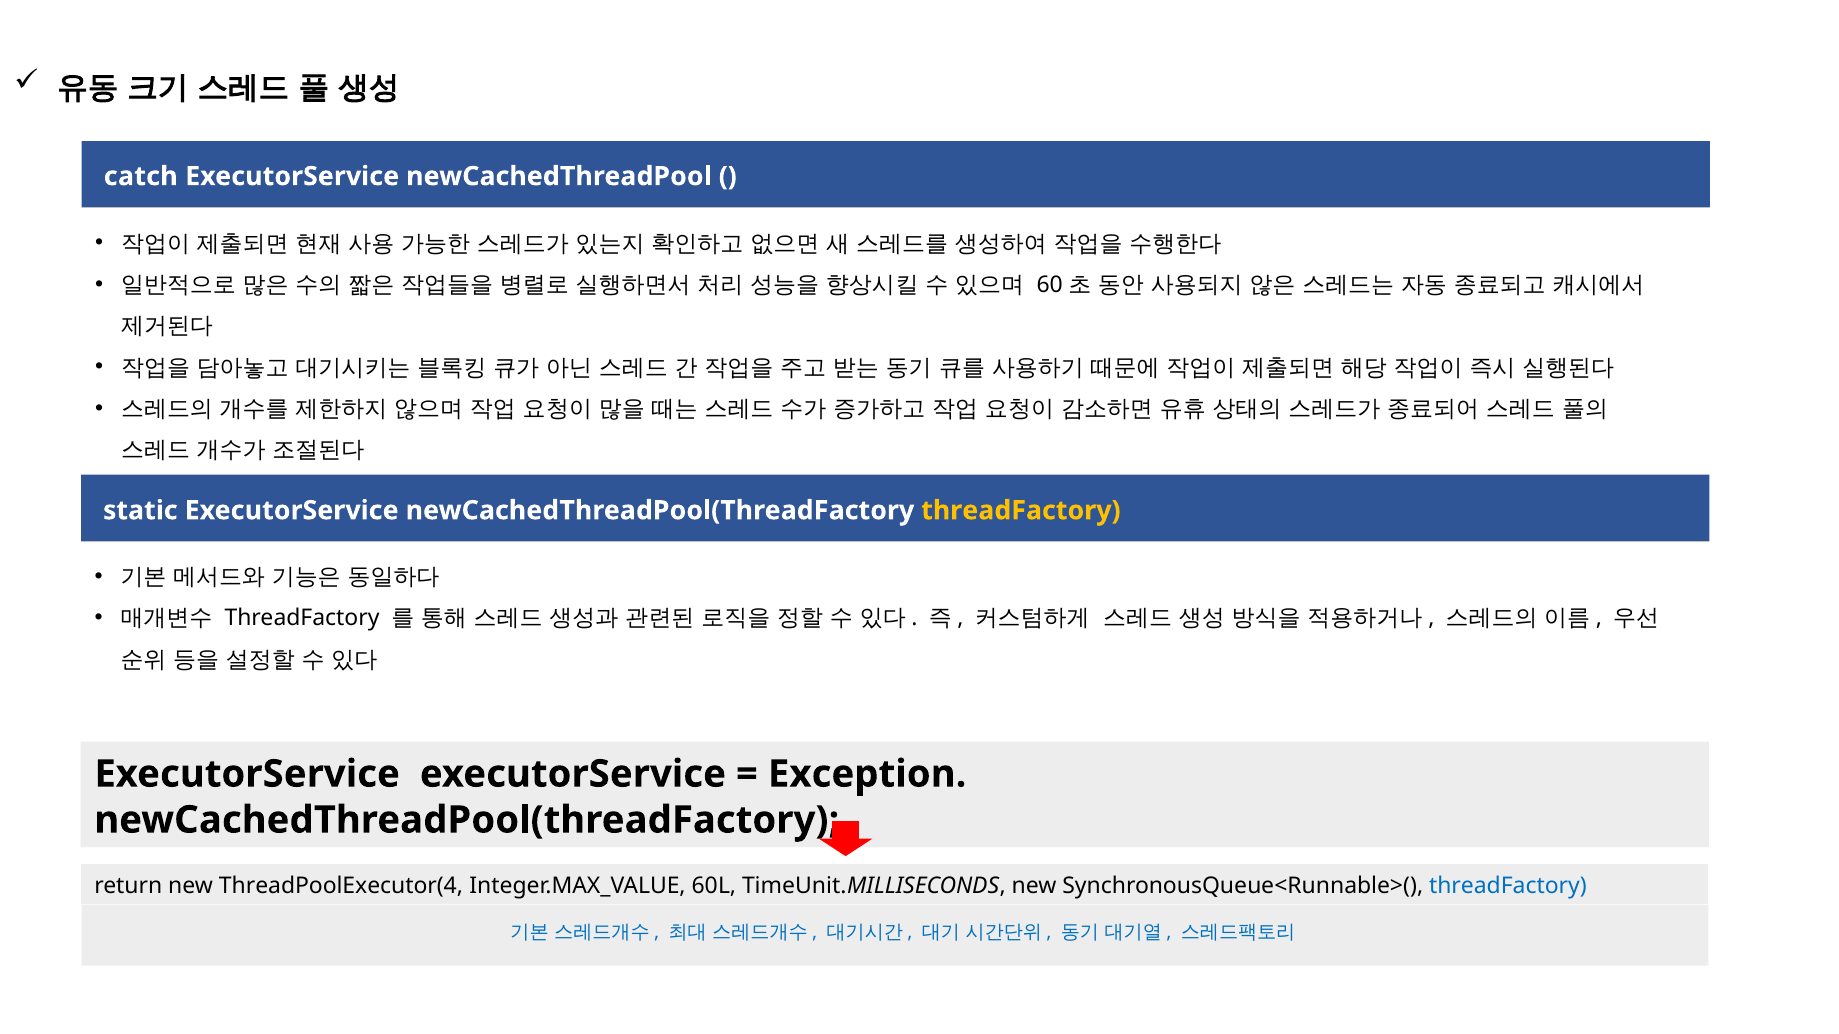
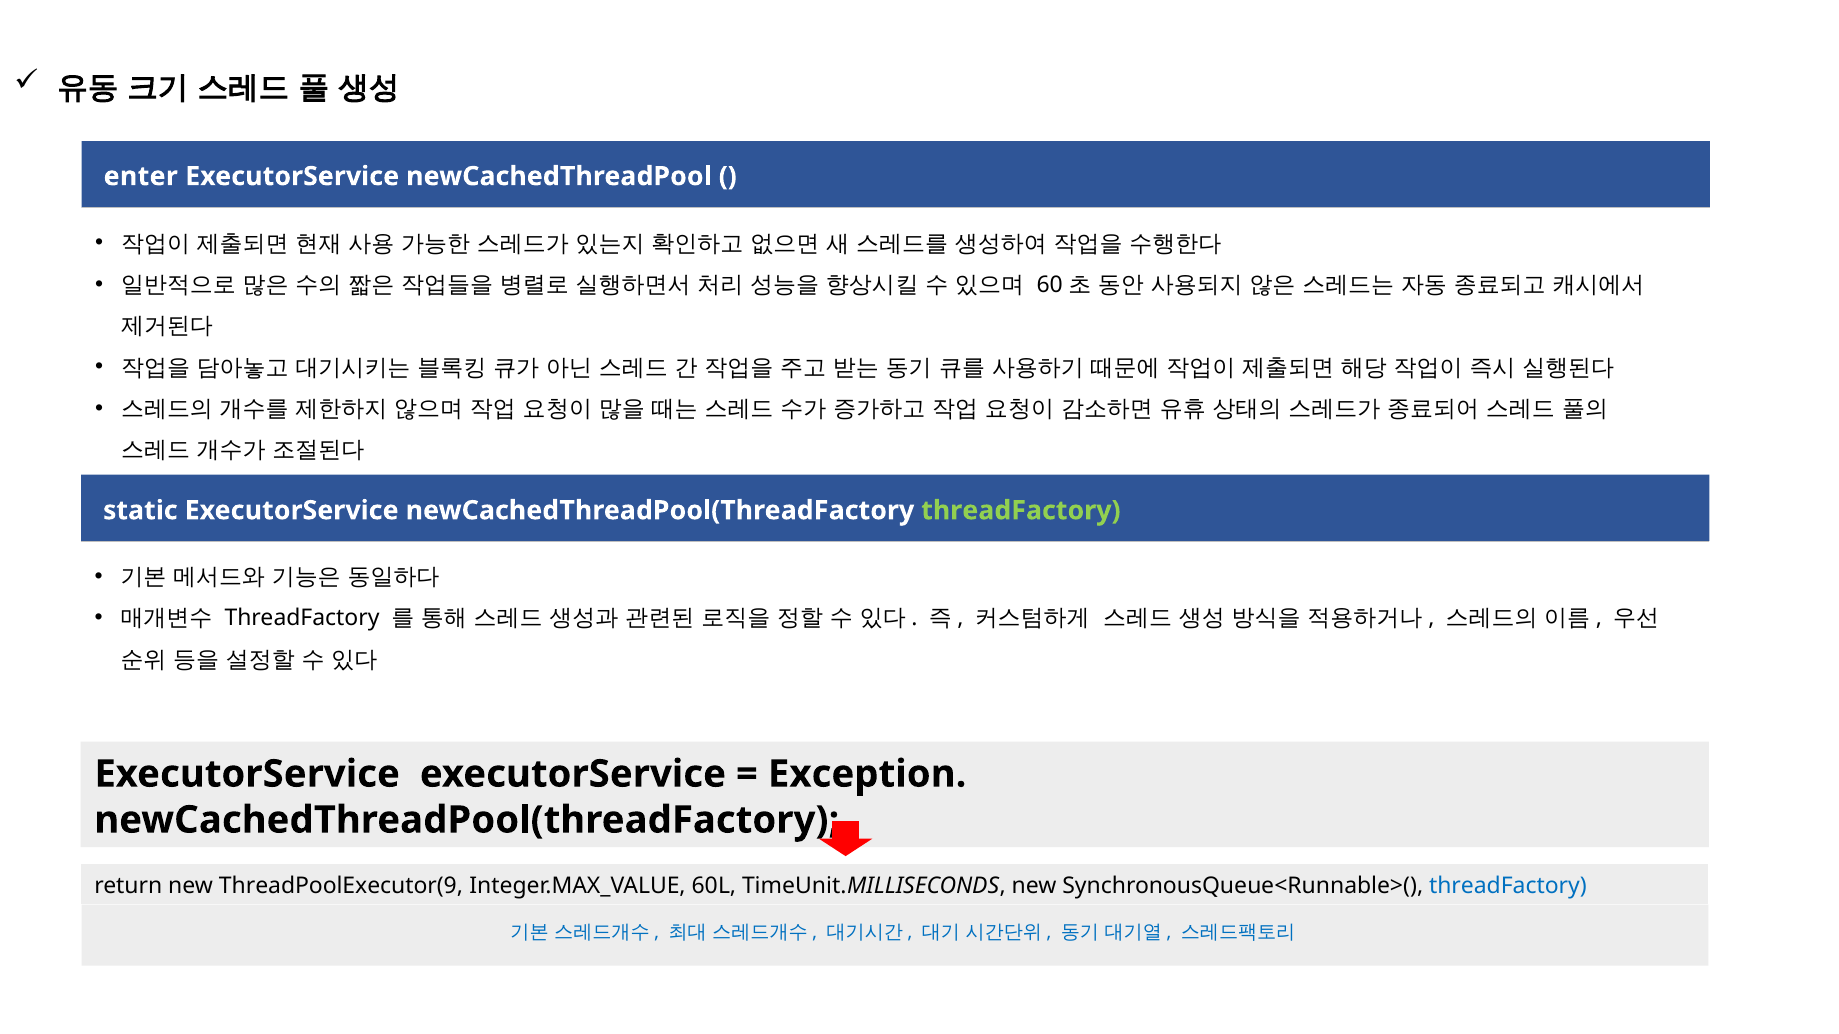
catch: catch -> enter (141, 176)
threadFactory colour: yellow -> light green (1021, 511)
ThreadPoolExecutor(4: ThreadPoolExecutor(4 -> ThreadPoolExecutor(9 (341, 886)
